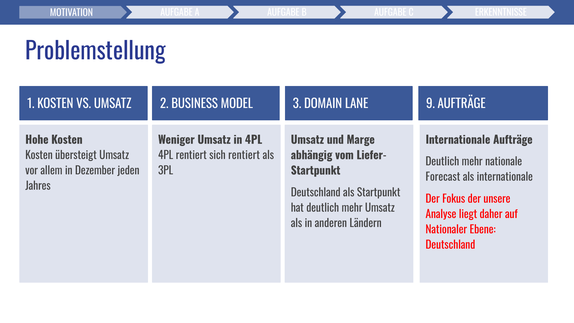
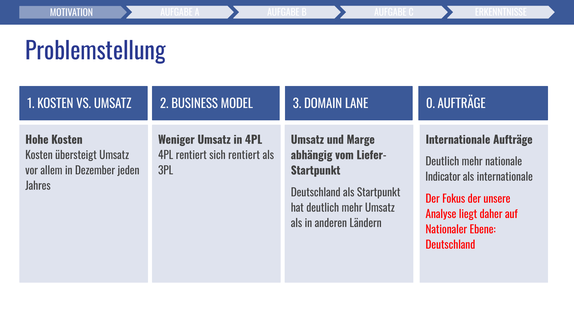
9: 9 -> 0 (430, 104)
Forecast: Forecast -> Indicator (443, 177)
